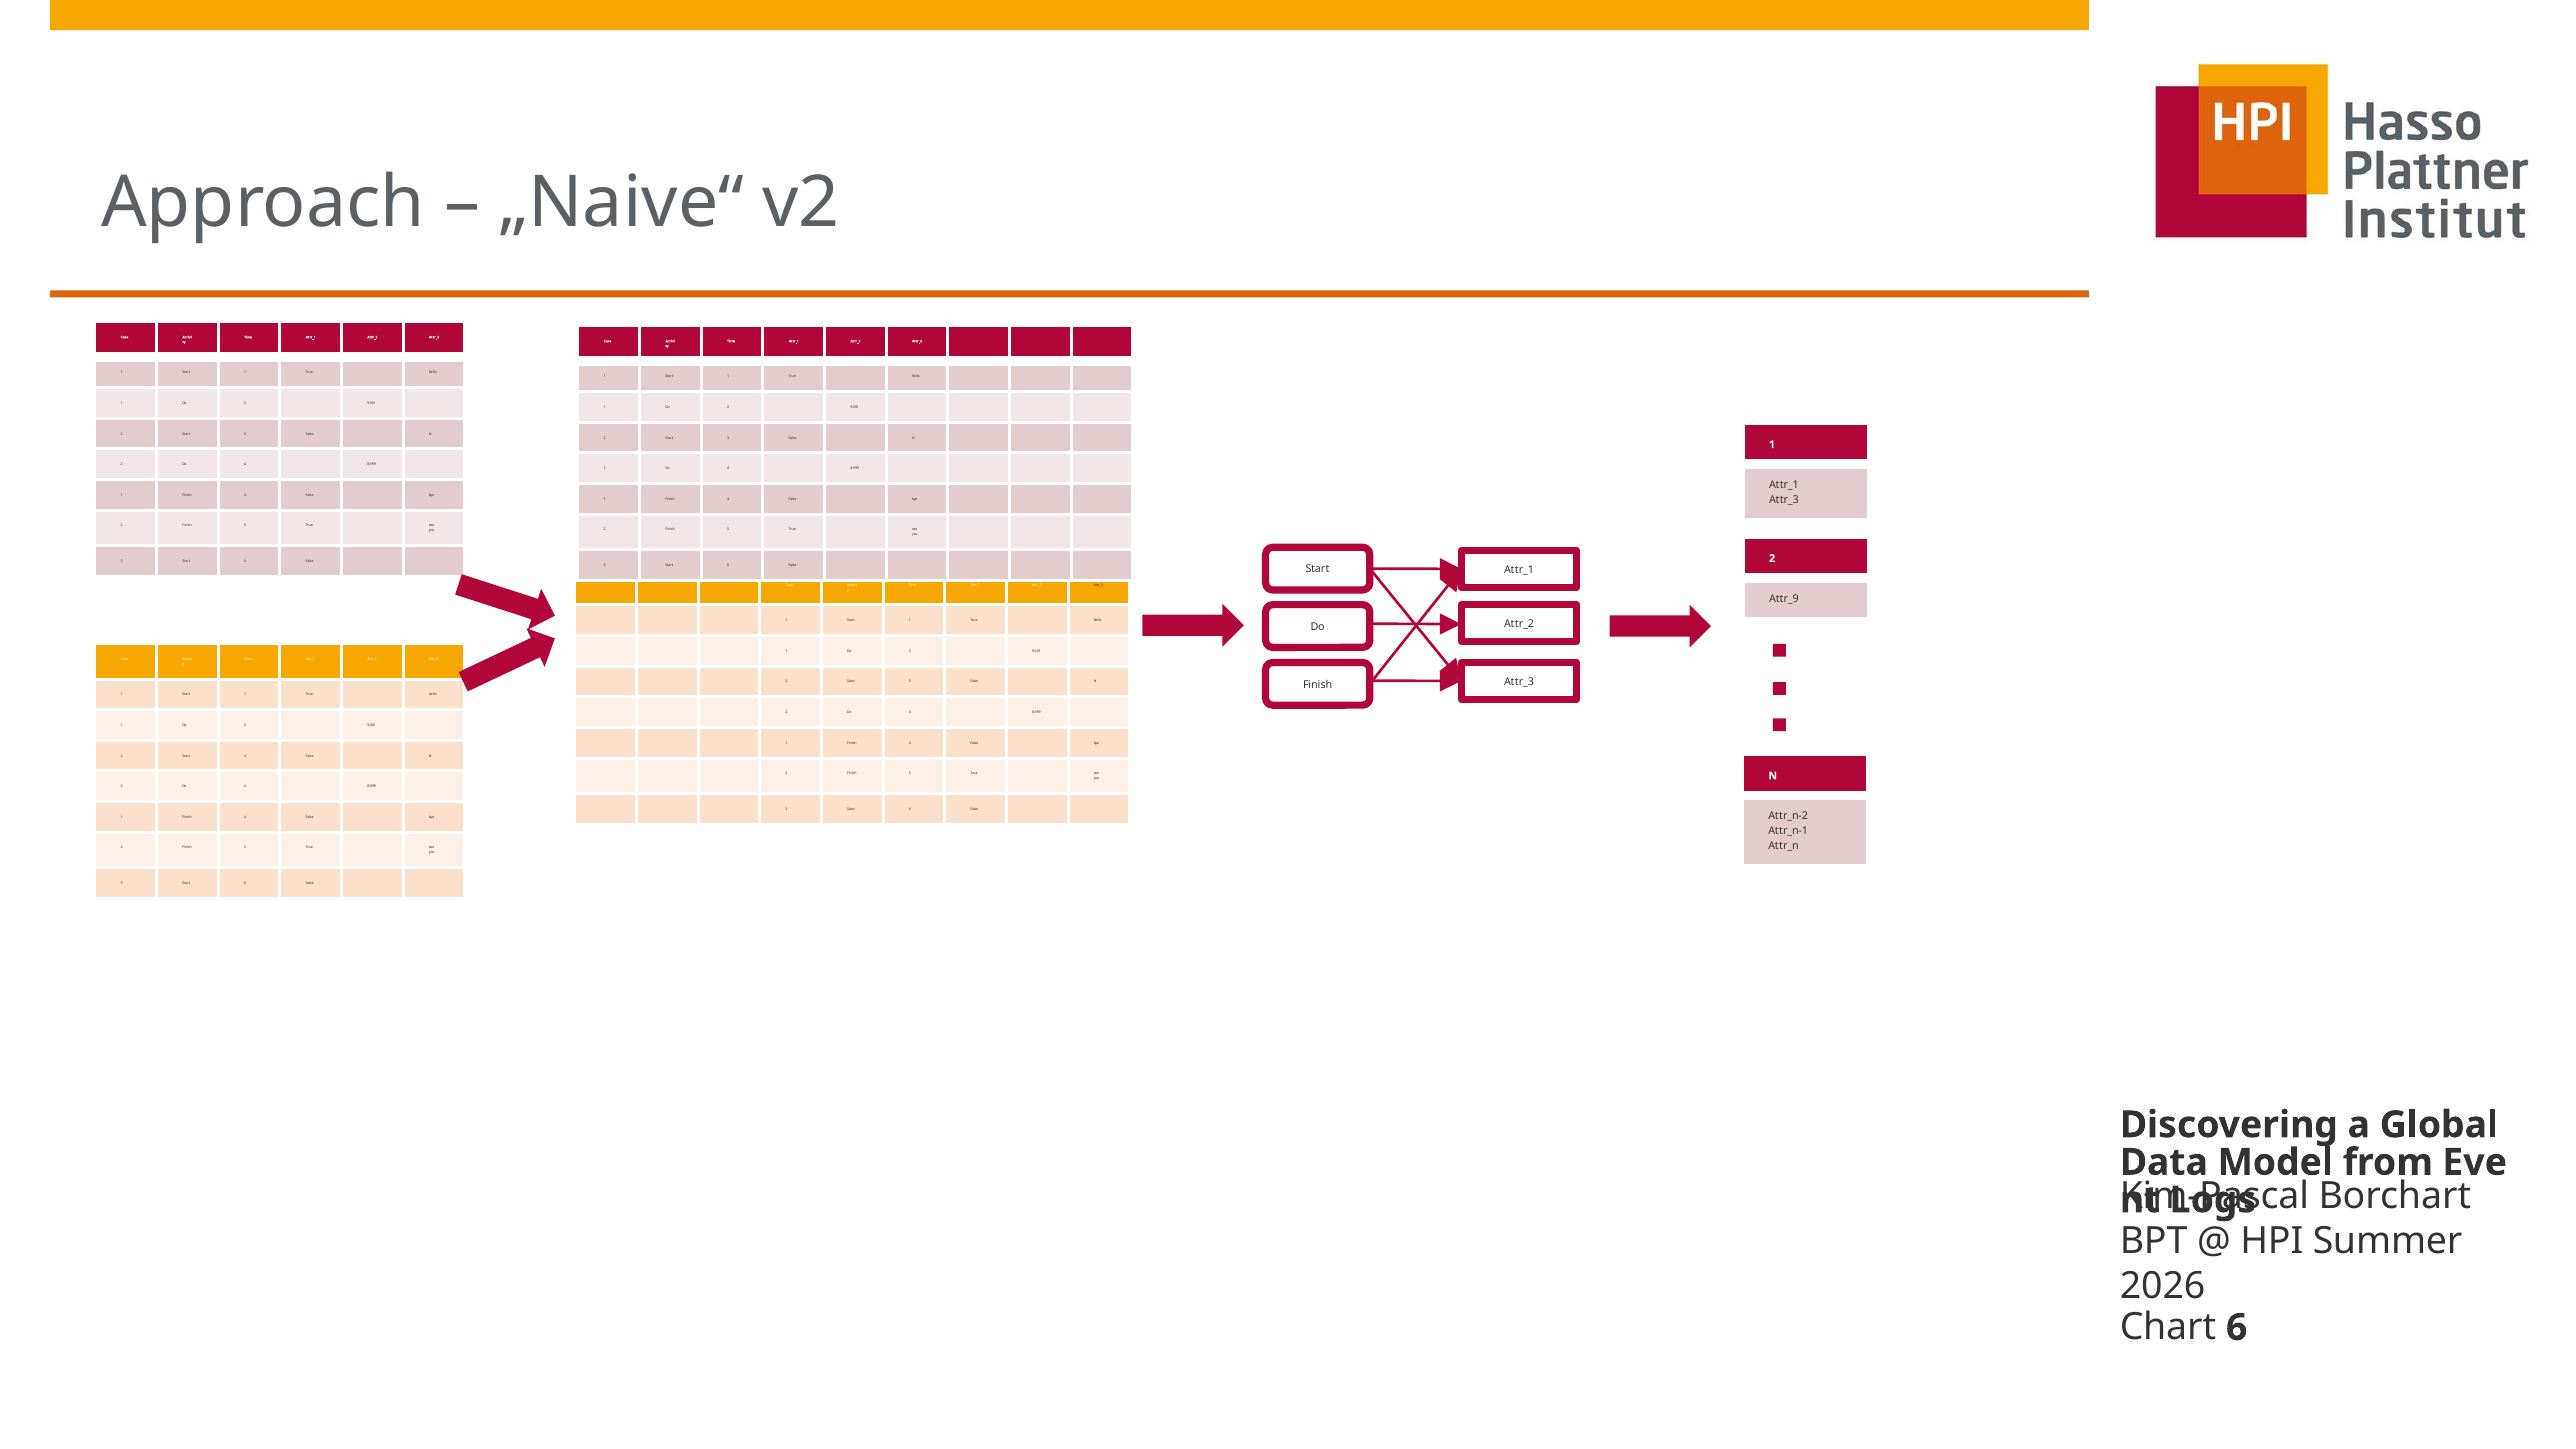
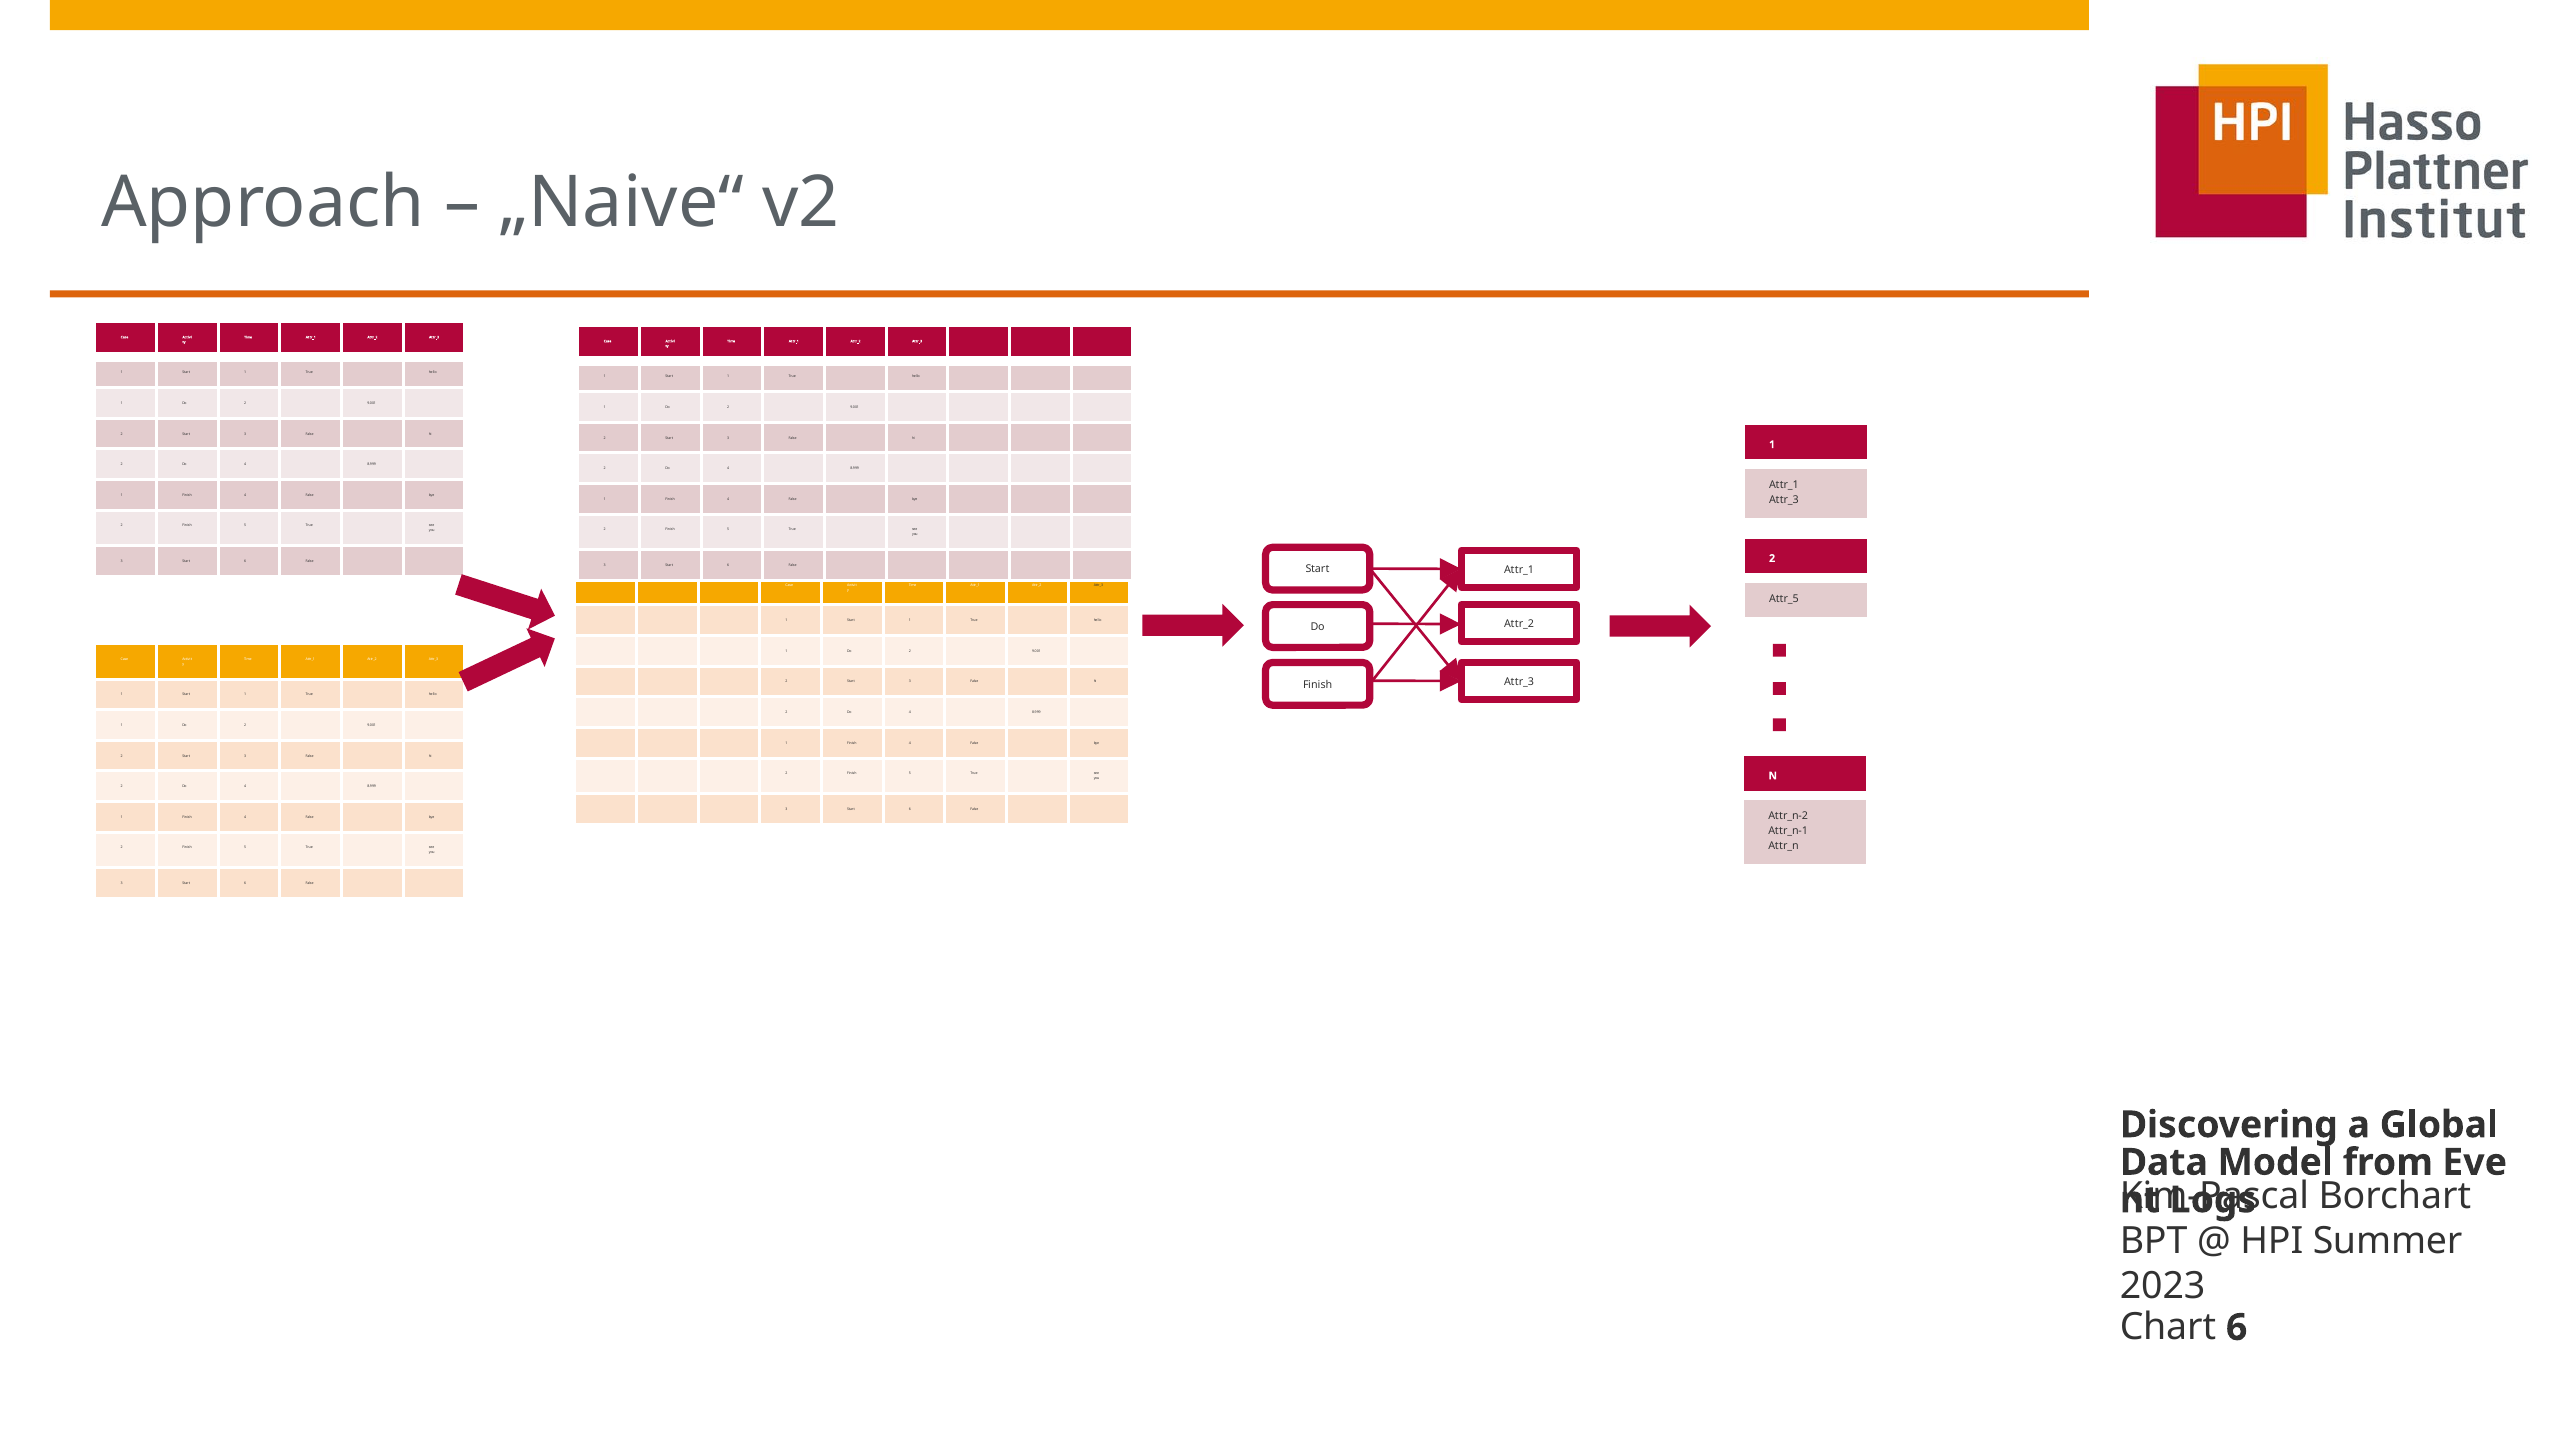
Attr_9: Attr_9 -> Attr_5 (1784, 599)
2026: 2026 -> 2023 (2163, 1286)
